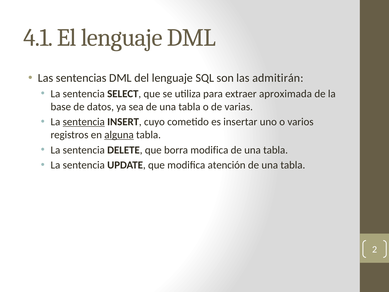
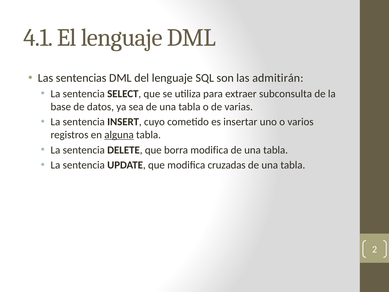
aproximada: aproximada -> subconsulta (286, 94)
sentencia underline: present -> none (84, 122)
atención: atención -> cruzadas (227, 165)
